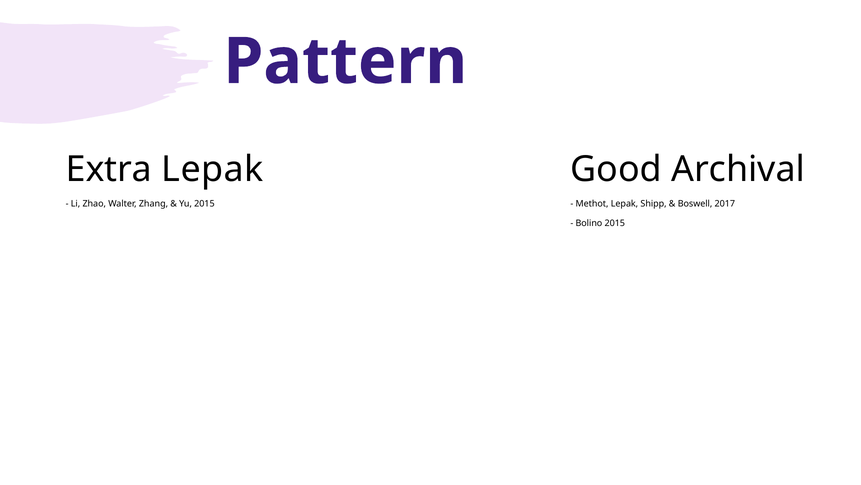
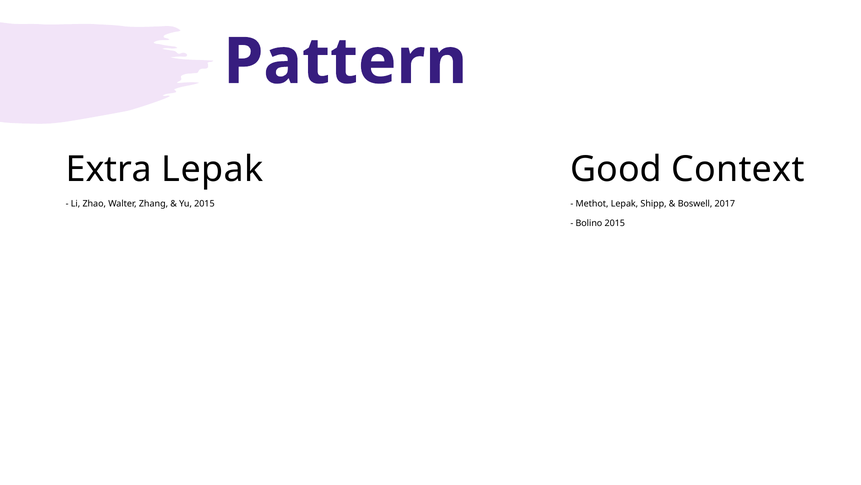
Archival: Archival -> Context (738, 169)
